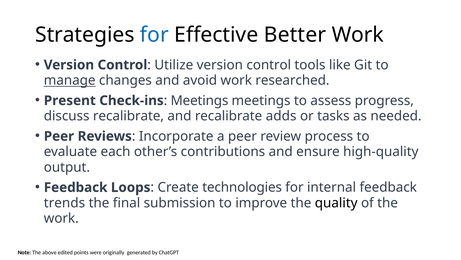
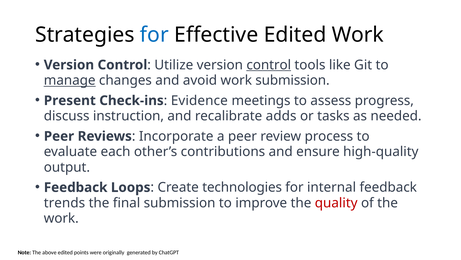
Effective Better: Better -> Edited (295, 35)
control underline: none -> present (269, 65)
work researched: researched -> submission (293, 80)
Meetings: Meetings -> Evidence (199, 100)
discuss recalibrate: recalibrate -> instruction (128, 116)
quality colour: black -> red (336, 202)
